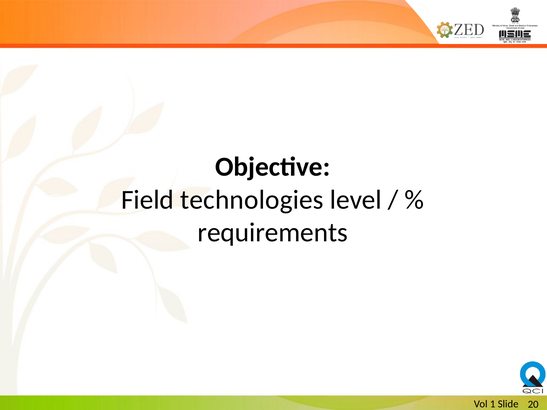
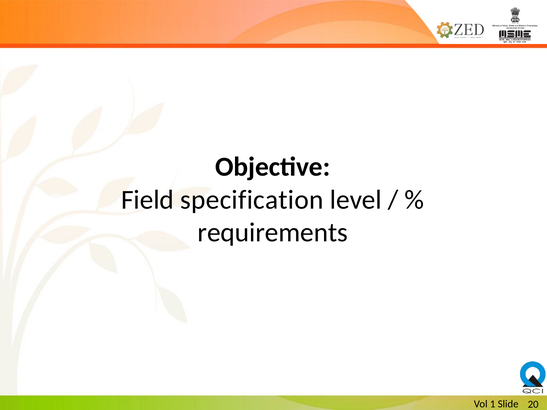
technologies: technologies -> specification (252, 200)
